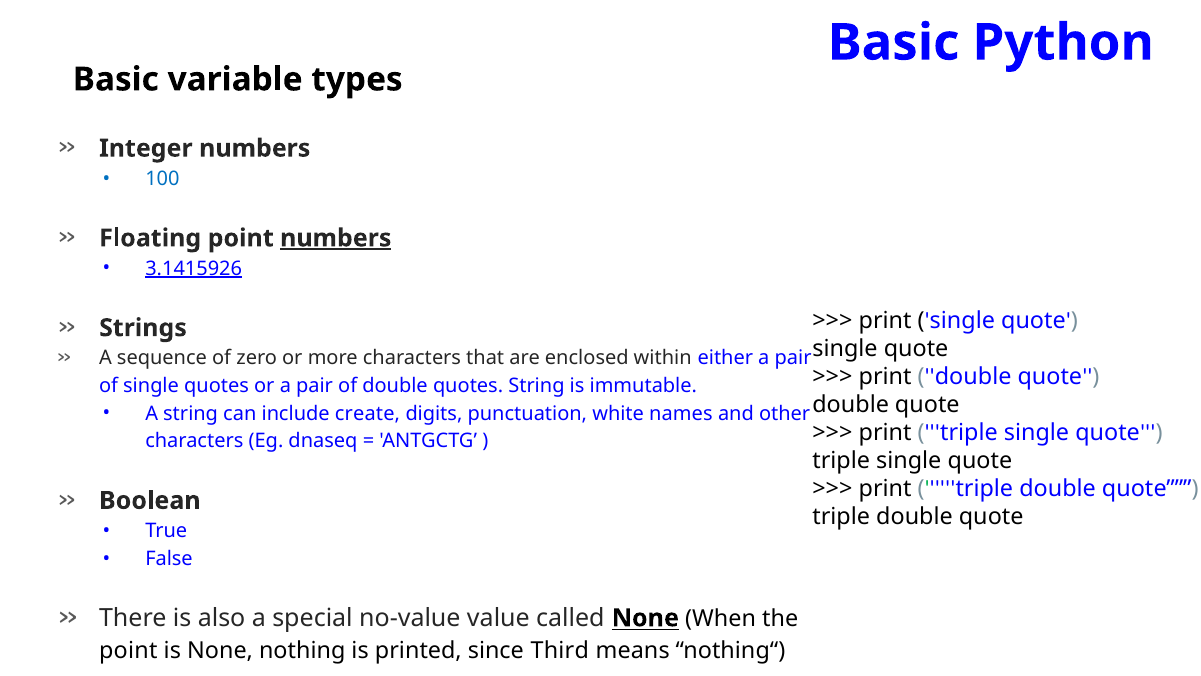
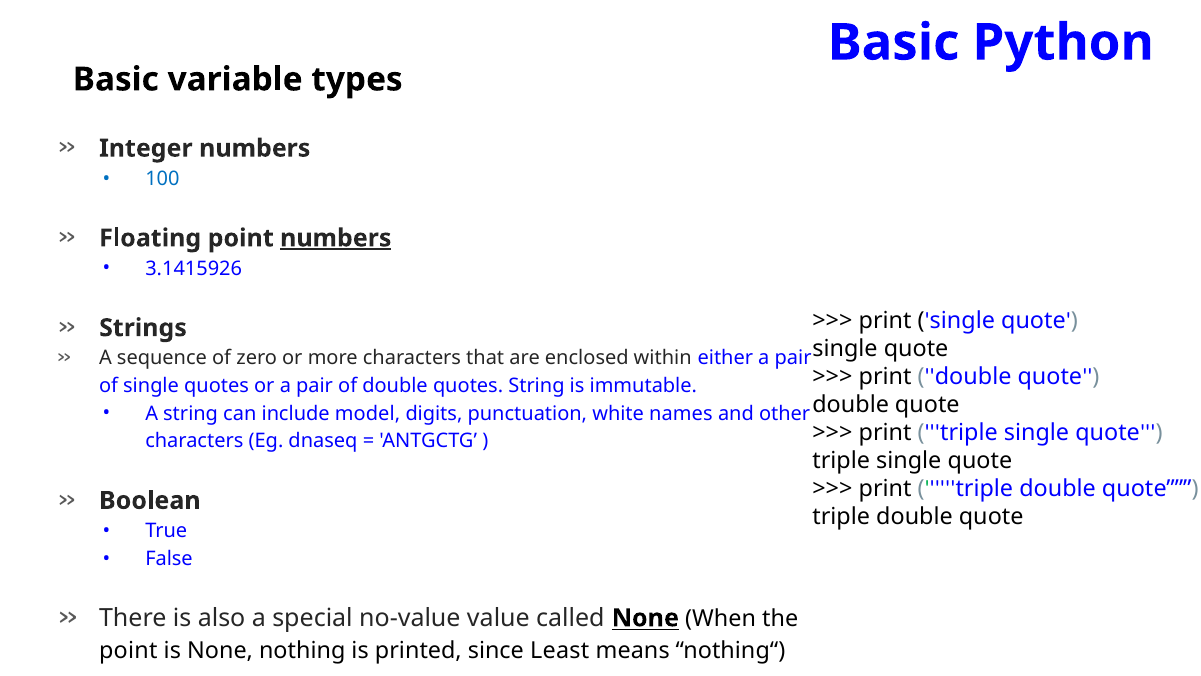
3.1415926 underline: present -> none (194, 268)
create: create -> model (368, 413)
Third: Third -> Least (560, 651)
